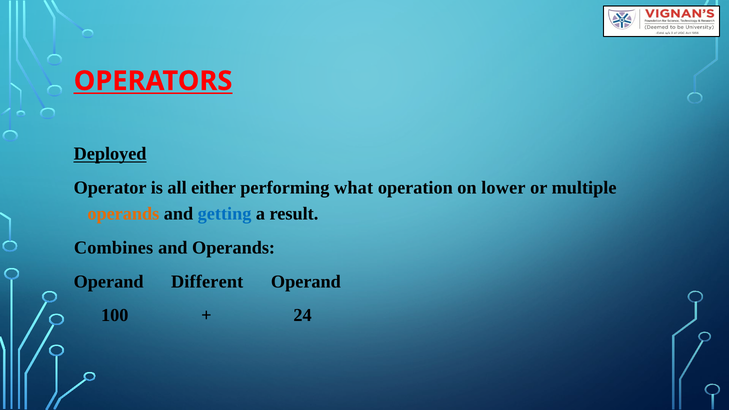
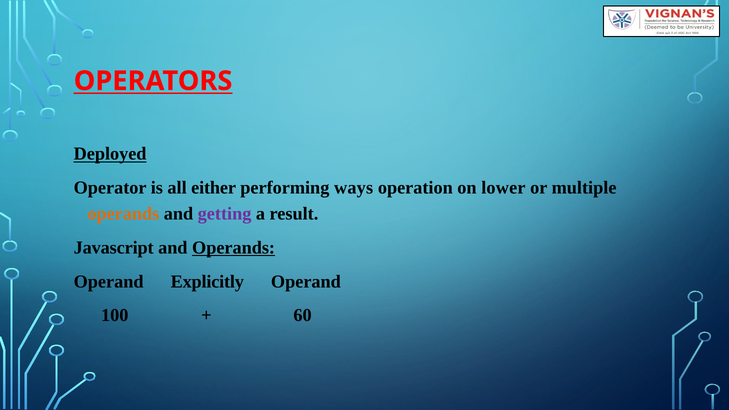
what: what -> ways (354, 188)
getting colour: blue -> purple (225, 214)
Combines: Combines -> Javascript (114, 248)
Operands underline: none -> present (234, 248)
Different: Different -> Explicitly (207, 282)
24: 24 -> 60 (303, 315)
